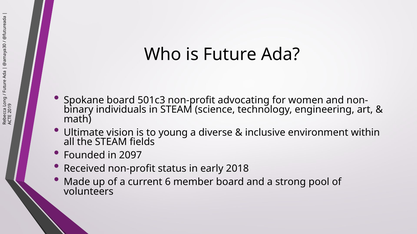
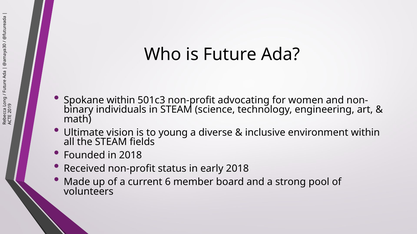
Spokane board: board -> within (121, 100)
in 2097: 2097 -> 2018 (131, 156)
